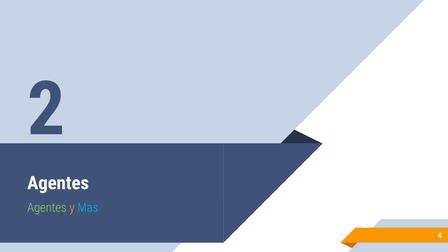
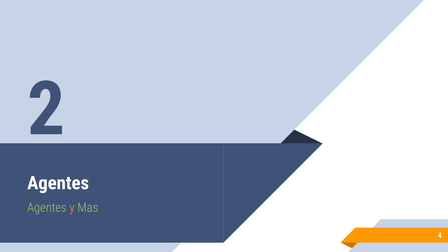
Mas colour: light blue -> light green (88, 208)
